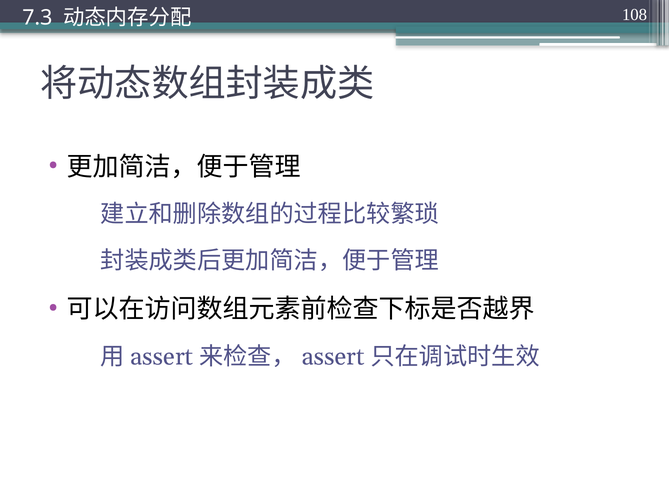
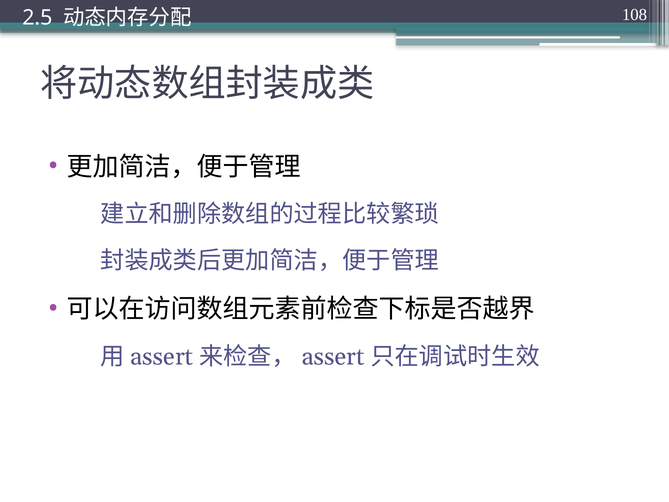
7.3: 7.3 -> 2.5 (37, 18)
